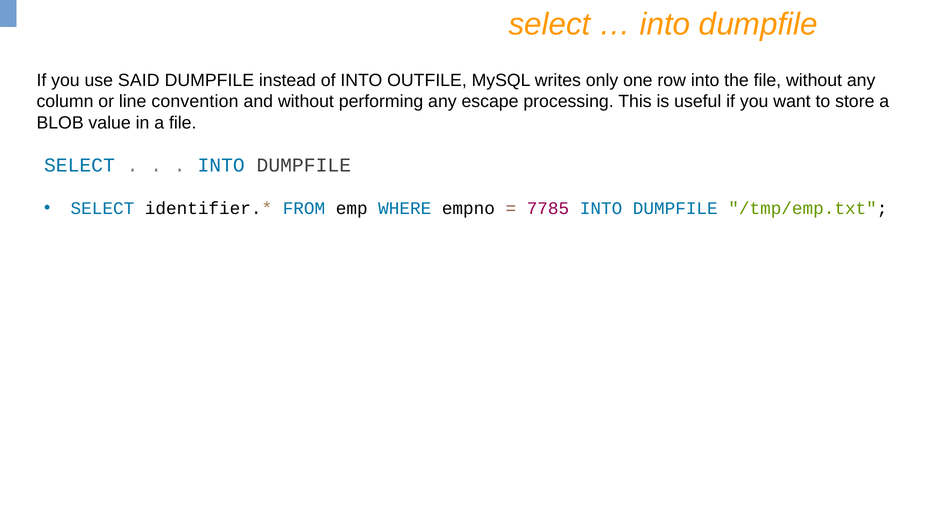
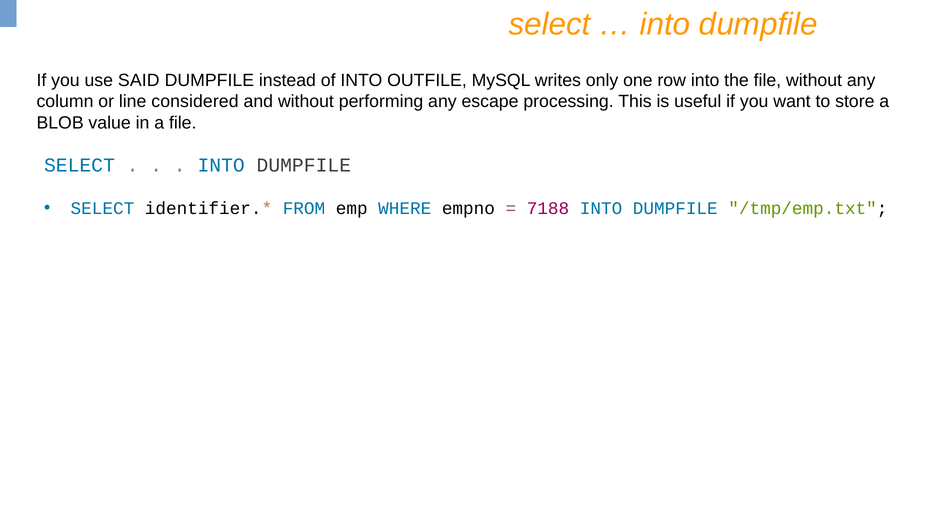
convention: convention -> considered (195, 101)
7785: 7785 -> 7188 (548, 208)
